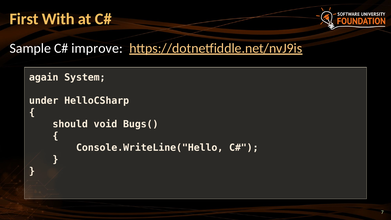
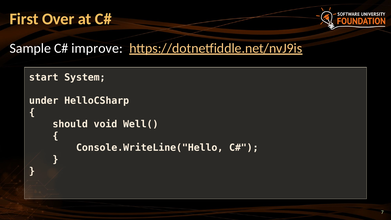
With: With -> Over (58, 19)
again: again -> start (44, 77)
Bugs(: Bugs( -> Well( (141, 124)
